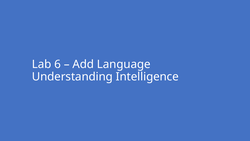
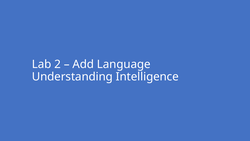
6: 6 -> 2 (58, 64)
